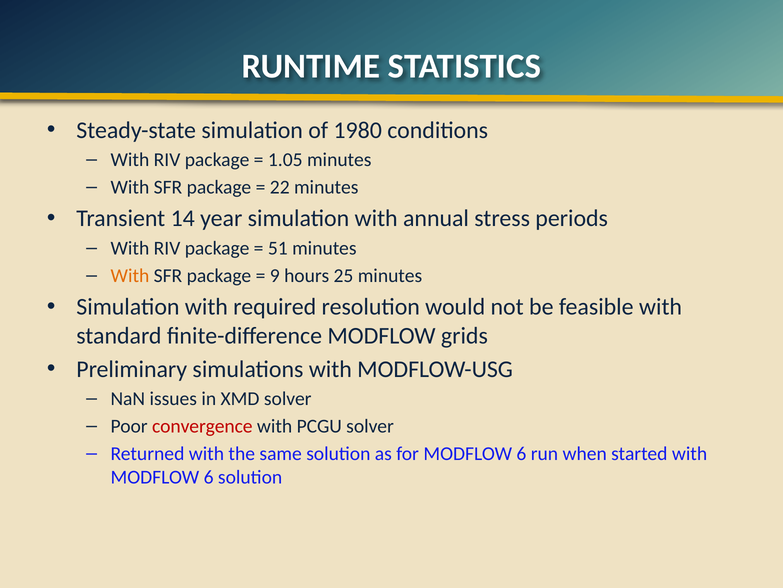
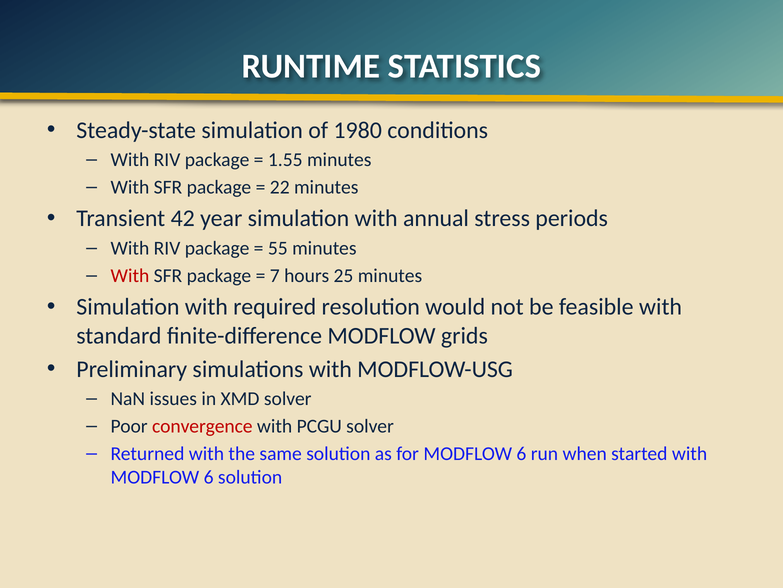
1.05: 1.05 -> 1.55 (285, 160)
14: 14 -> 42 (183, 218)
51: 51 -> 55 (278, 248)
With colour: orange -> red (130, 275)
9: 9 -> 7 (275, 275)
